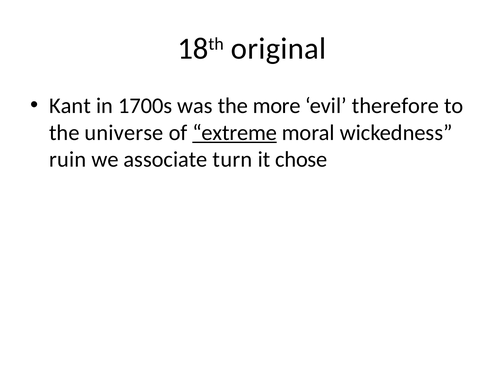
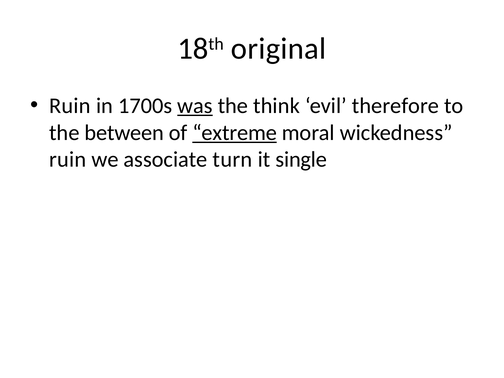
Kant: Kant -> Ruin (70, 106)
was underline: none -> present (195, 106)
more: more -> think (277, 106)
universe: universe -> between (124, 133)
chose: chose -> single (301, 160)
